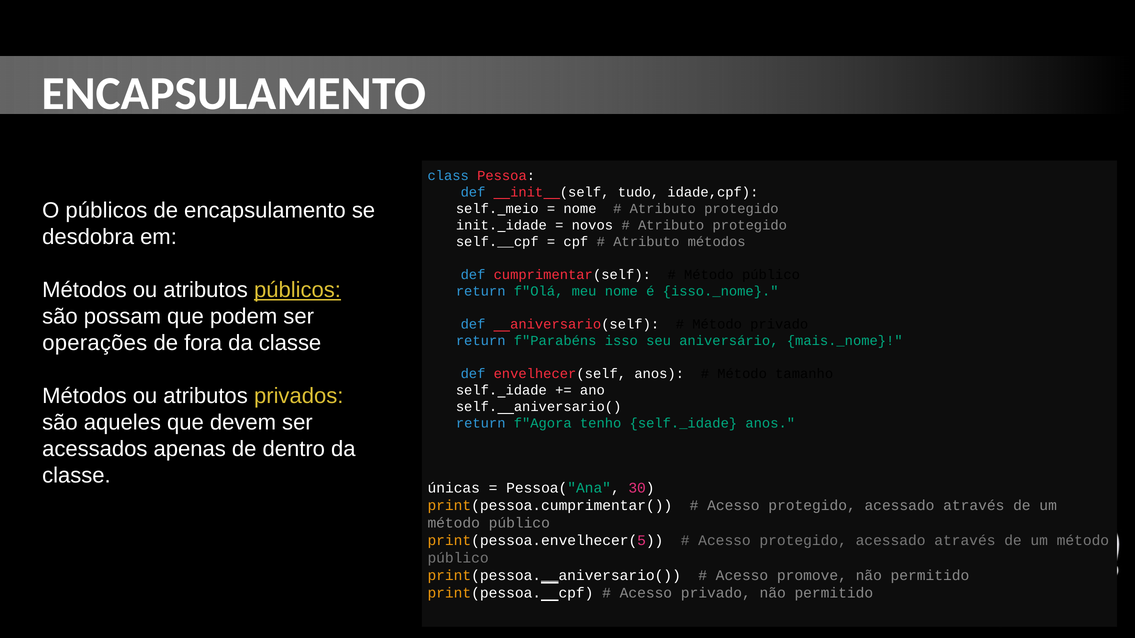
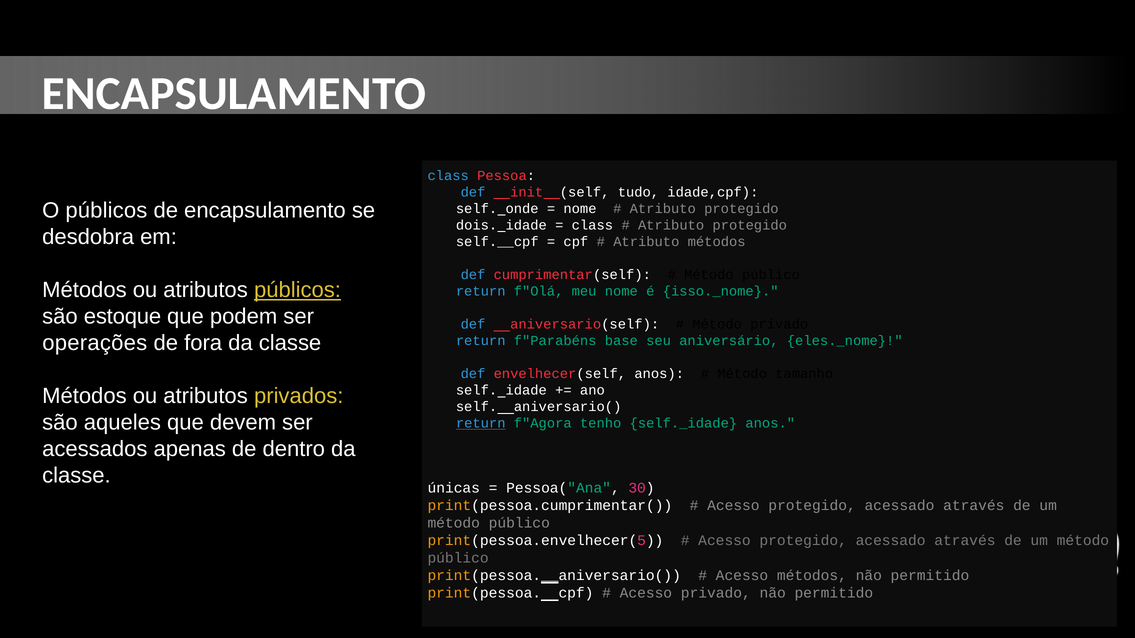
meio: meio -> onde (522, 209)
init: init -> dois (477, 225)
novos: novos -> class (592, 225)
possam: possam -> estoque (123, 317)
isso: isso -> base (621, 341)
mais._nome: mais._nome -> eles._nome (845, 341)
return underline: none -> present (481, 424)
Acesso promove: promove -> métodos (812, 576)
